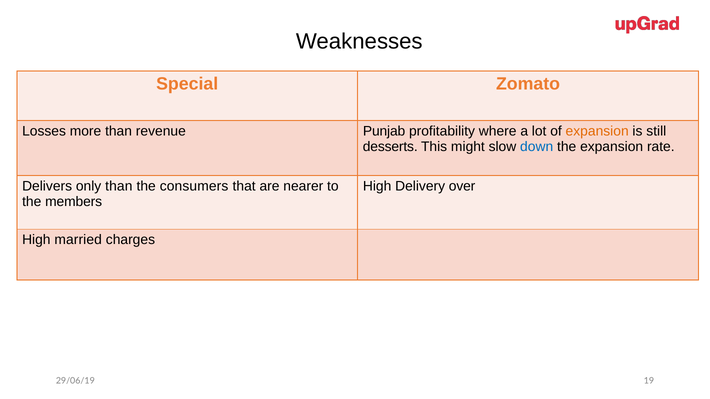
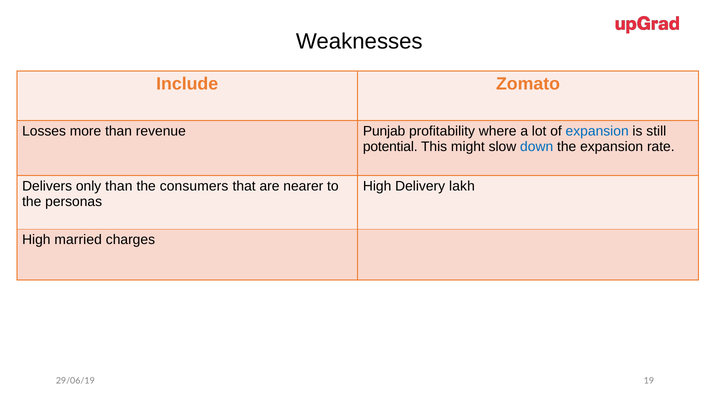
Special: Special -> Include (187, 84)
expansion colour: orange -> blue (597, 131)
desserts: desserts -> potential (390, 147)
over: over -> lakh (462, 186)
members: members -> personas (74, 202)
